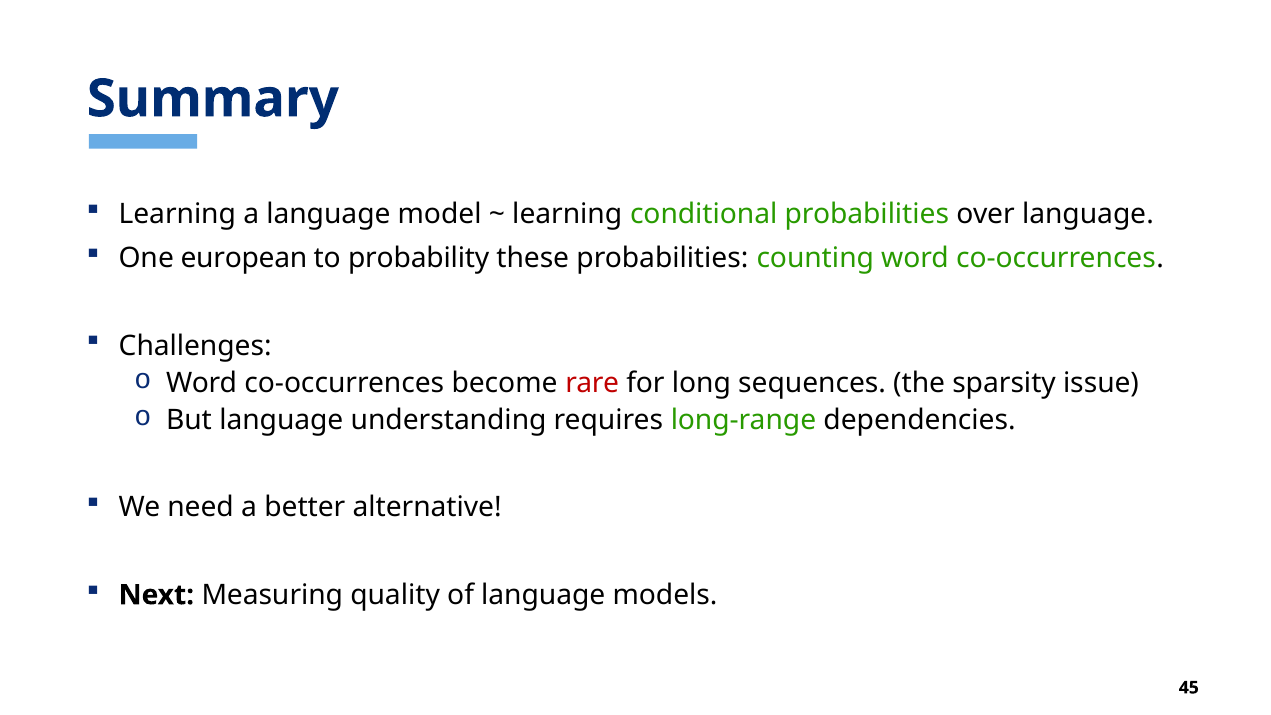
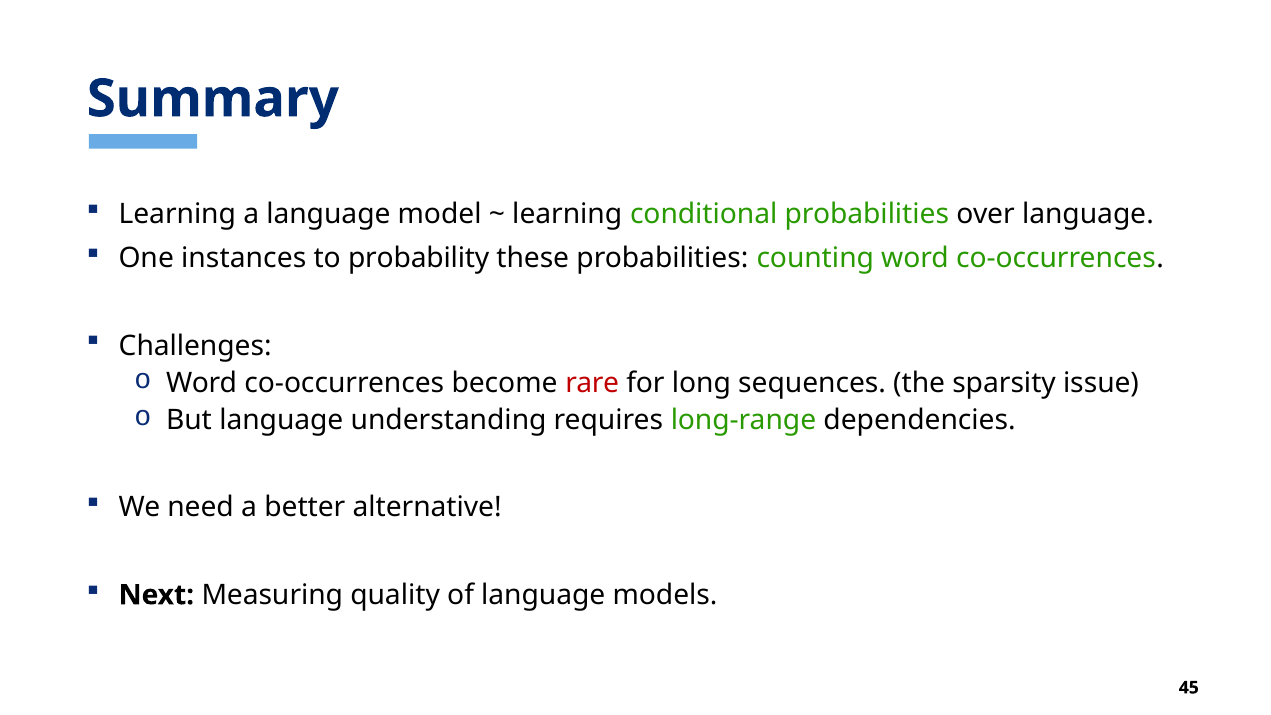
european: european -> instances (244, 258)
